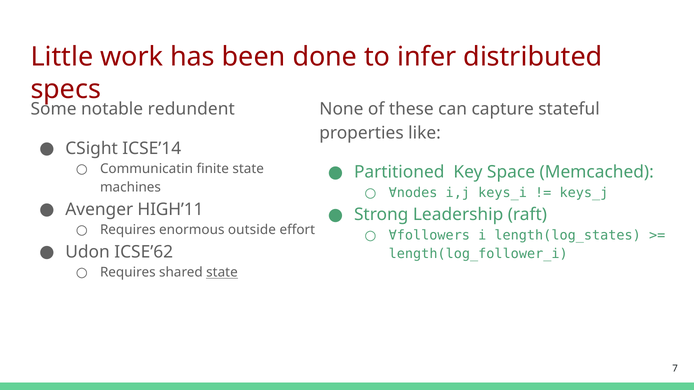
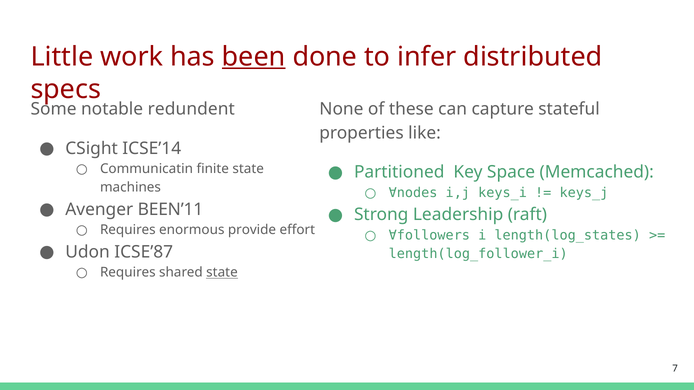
been underline: none -> present (254, 57)
HIGH’11: HIGH’11 -> BEEN’11 (170, 210)
outside: outside -> provide (252, 230)
ICSE’62: ICSE’62 -> ICSE’87 (144, 252)
